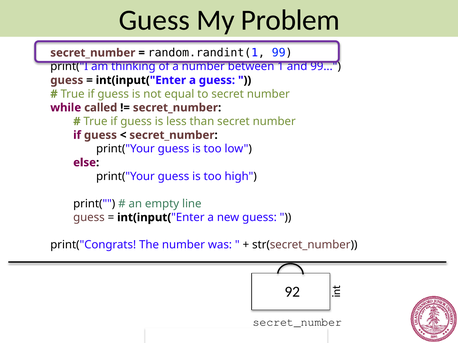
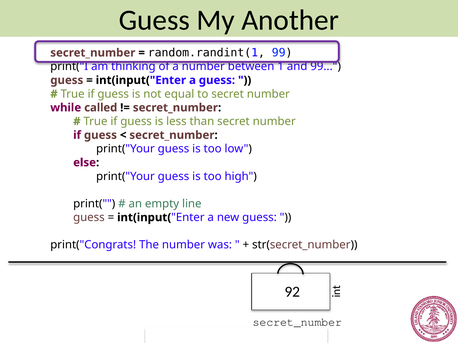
Problem: Problem -> Another (290, 20)
